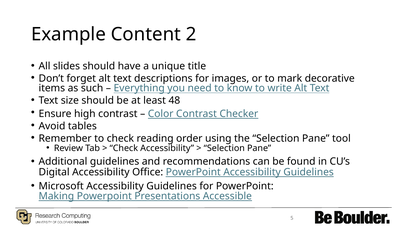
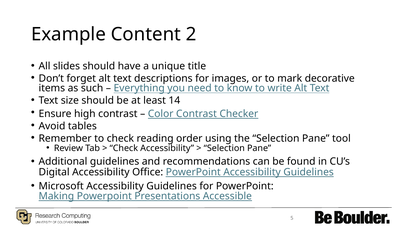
48: 48 -> 14 (174, 101)
